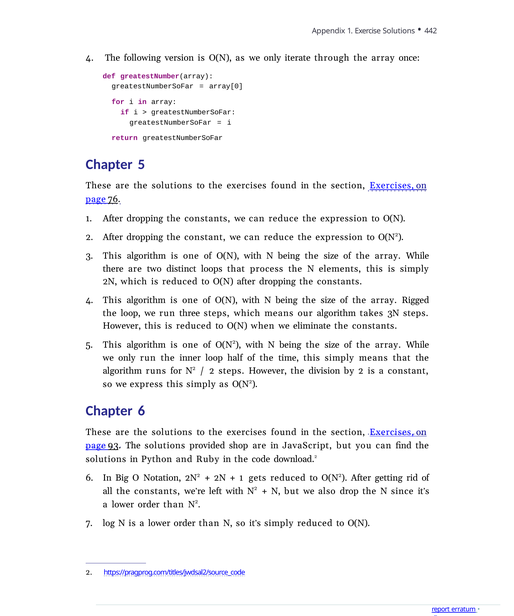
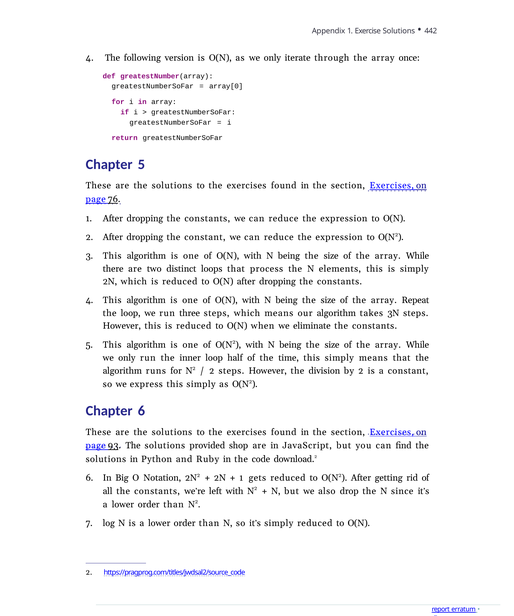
Rigged: Rigged -> Repeat (415, 301)
